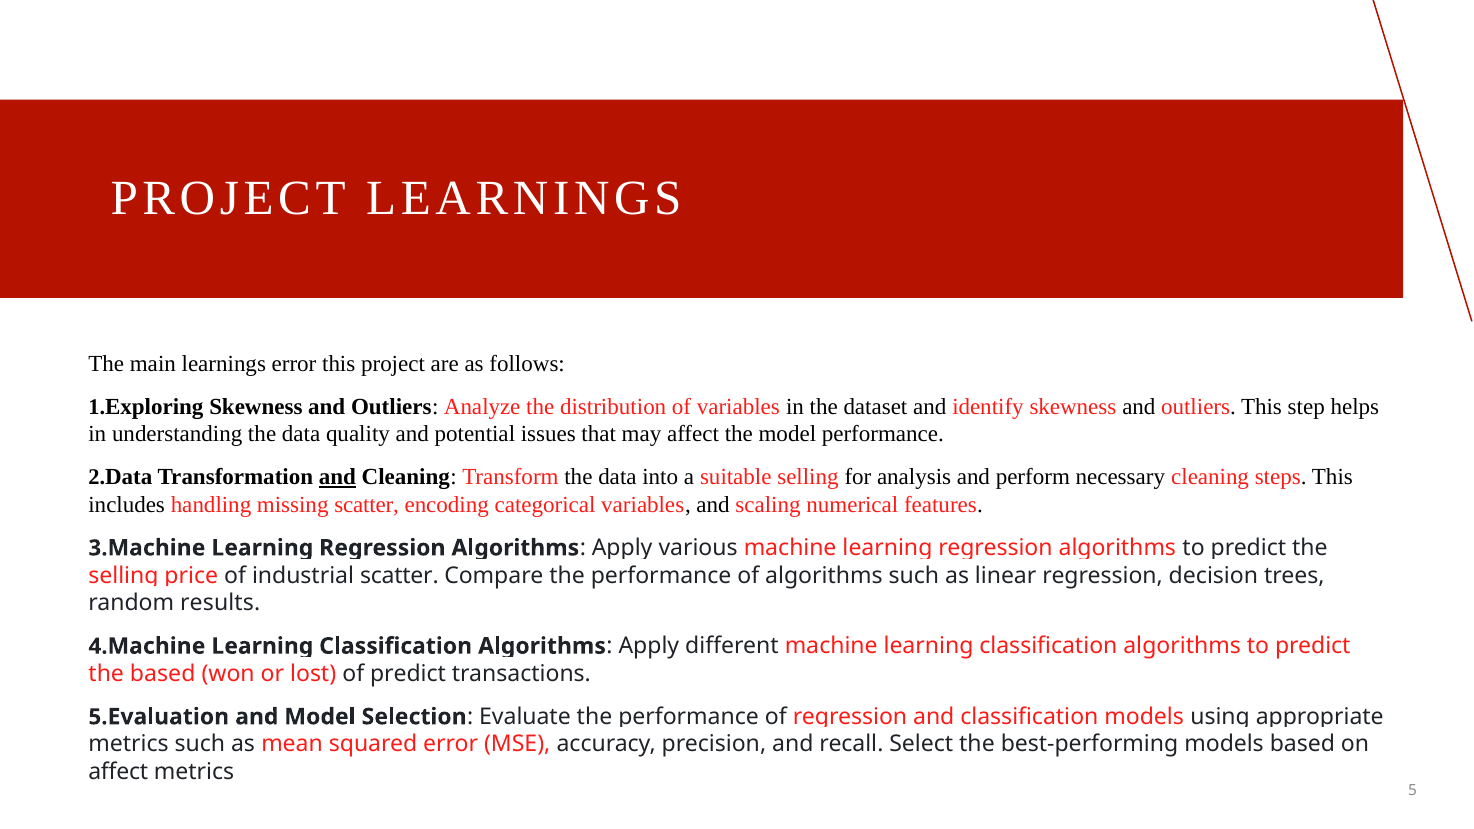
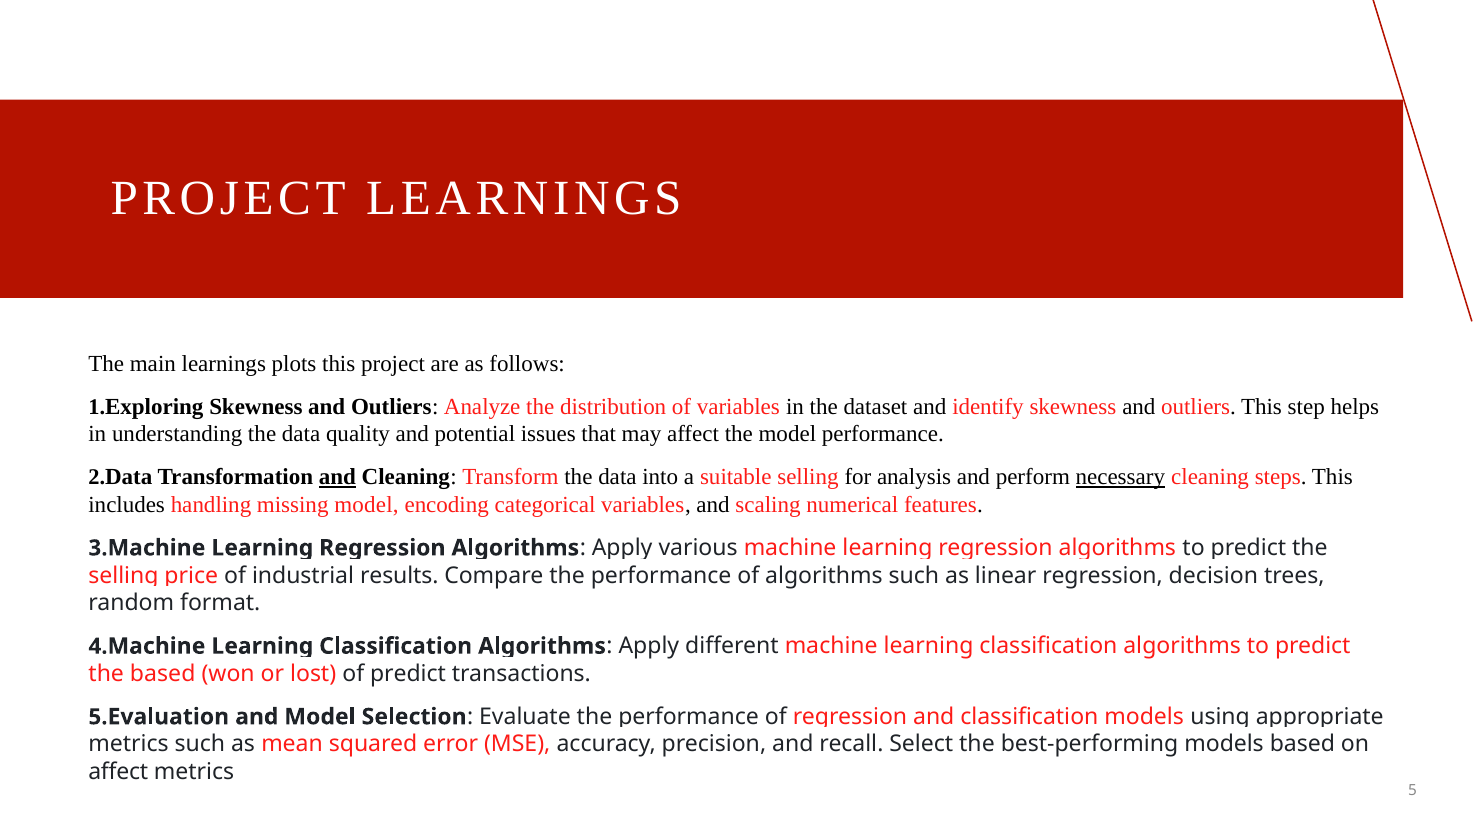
learnings error: error -> plots (294, 364)
necessary underline: none -> present (1120, 477)
missing scatter: scatter -> model (366, 505)
industrial scatter: scatter -> results (399, 576)
results: results -> format (220, 603)
